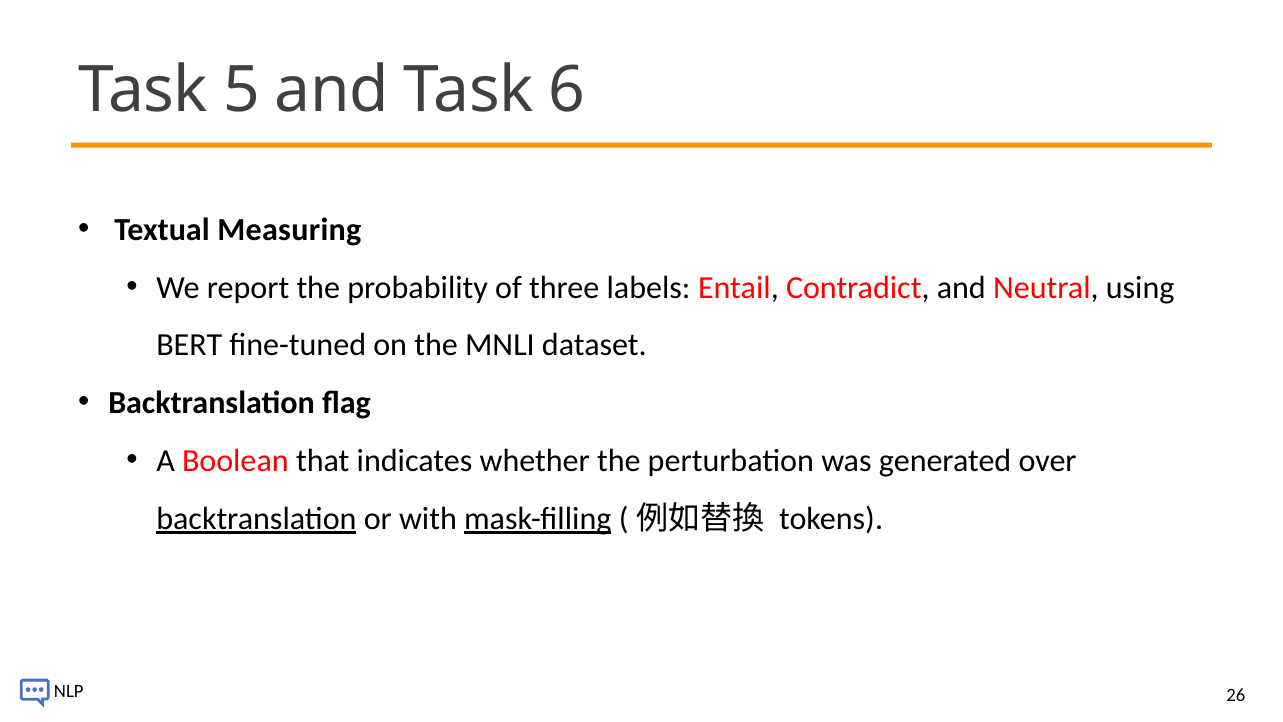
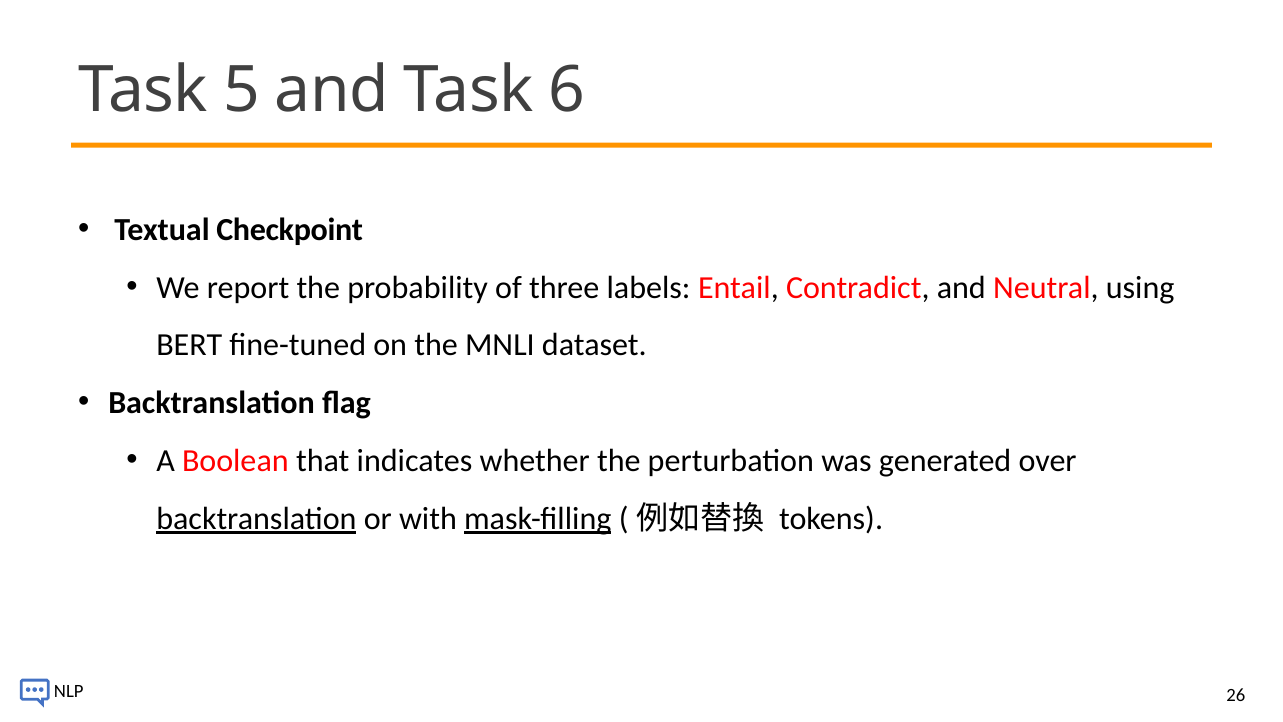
Measuring: Measuring -> Checkpoint (290, 230)
